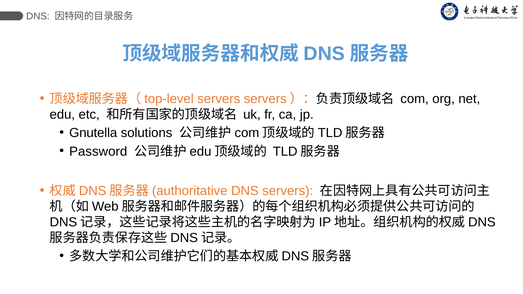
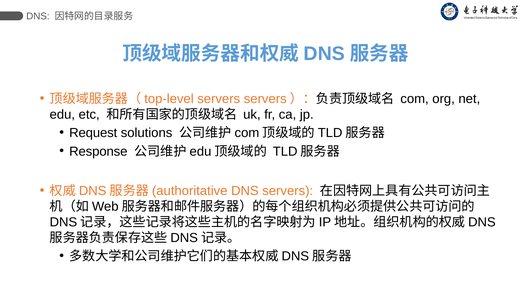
Gnutella: Gnutella -> Request (93, 133)
Password: Password -> Response (98, 151)
